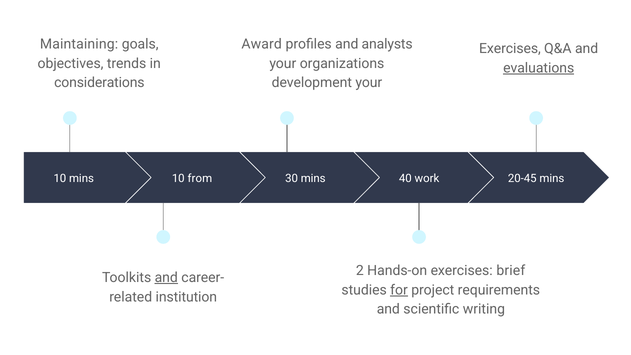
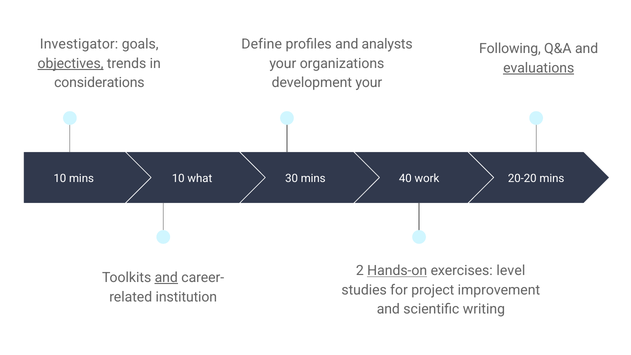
Maintaining: Maintaining -> Investigator (79, 44)
Award: Award -> Define (262, 44)
Exercises: Exercises -> Following (510, 49)
objectives underline: none -> present (71, 63)
from: from -> what (200, 178)
20-45: 20-45 -> 20-20 (522, 178)
Hands-on underline: none -> present (397, 271)
brief: brief -> level (511, 271)
for underline: present -> none (399, 290)
requirements: requirements -> improvement (499, 290)
